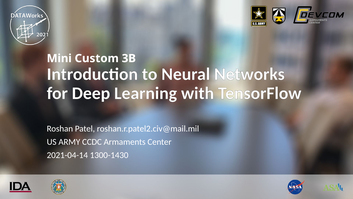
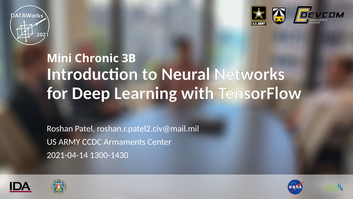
Custom: Custom -> Chronic (97, 58)
